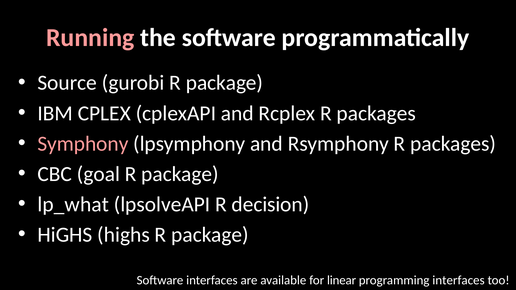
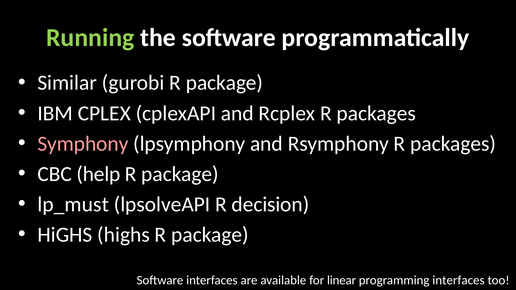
Running colour: pink -> light green (90, 38)
Source: Source -> Similar (67, 83)
goal: goal -> help (98, 174)
lp_what: lp_what -> lp_must (73, 205)
